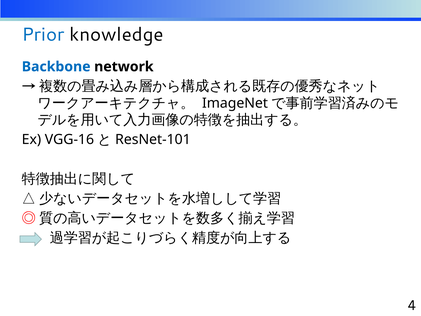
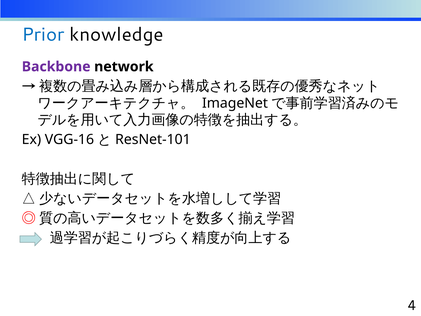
Backbone colour: blue -> purple (56, 67)
